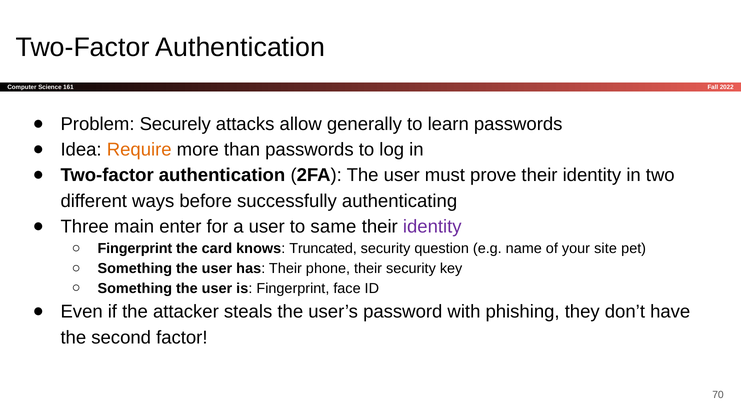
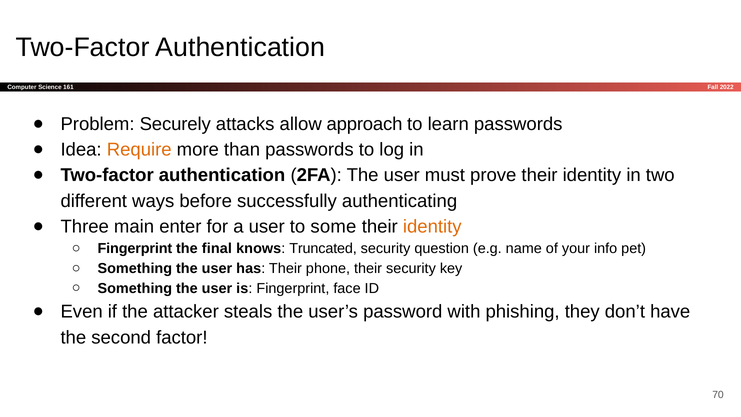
generally: generally -> approach (365, 124)
same: same -> some (333, 226)
identity colour: purple -> orange (432, 226)
card: card -> final (217, 248)
site: site -> info (606, 248)
